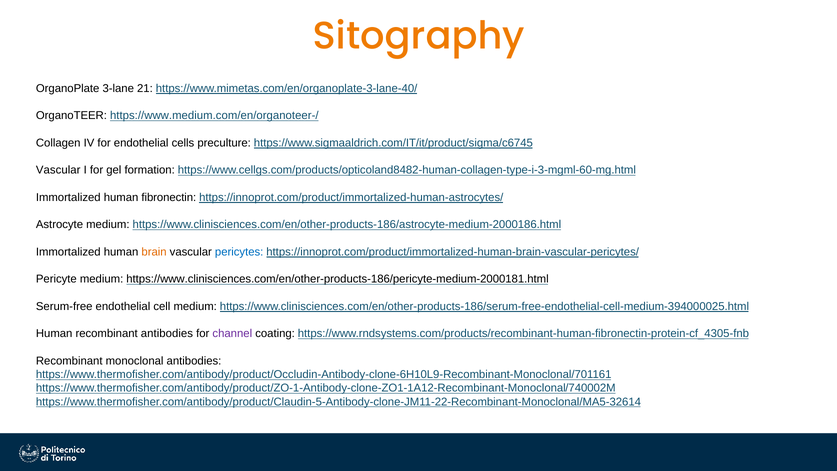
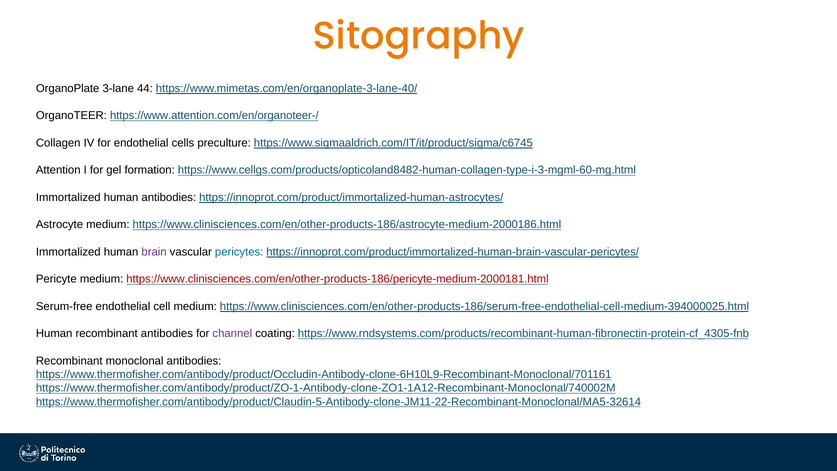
21: 21 -> 44 (145, 88)
https://www.medium.com/en/organoteer-/: https://www.medium.com/en/organoteer-/ -> https://www.attention.com/en/organoteer-/ (214, 116)
Vascular: Vascular -> Attention (58, 170)
human fibronectin: fibronectin -> antibodies (169, 197)
brain colour: orange -> purple (154, 252)
https://www.clinisciences.com/en/other-products-186/pericyte-medium-2000181.html colour: black -> red (337, 279)
